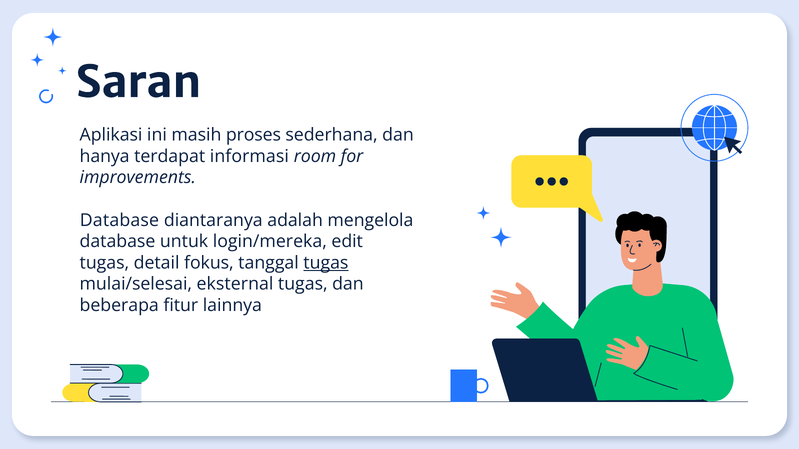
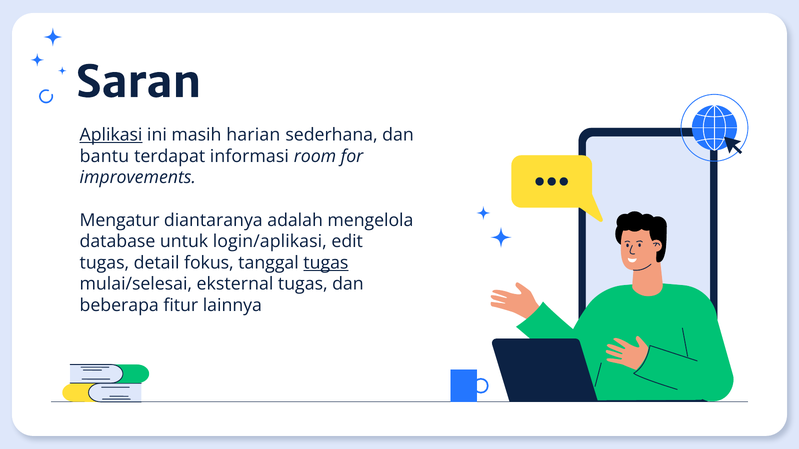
Aplikasi underline: none -> present (111, 135)
proses: proses -> harian (253, 135)
hanya: hanya -> bantu (104, 157)
Database: Database -> Mengatur (120, 220)
login/mereka: login/mereka -> login/aplikasi (270, 242)
